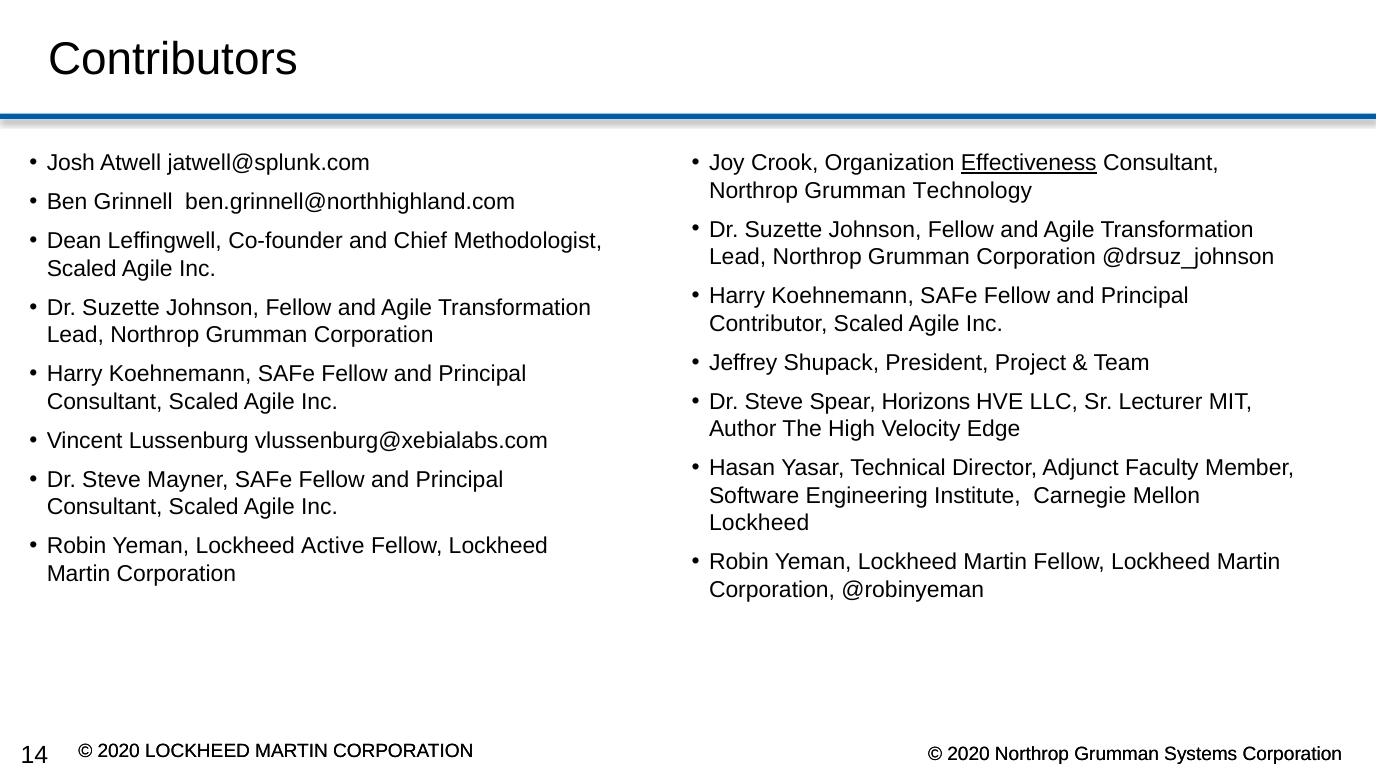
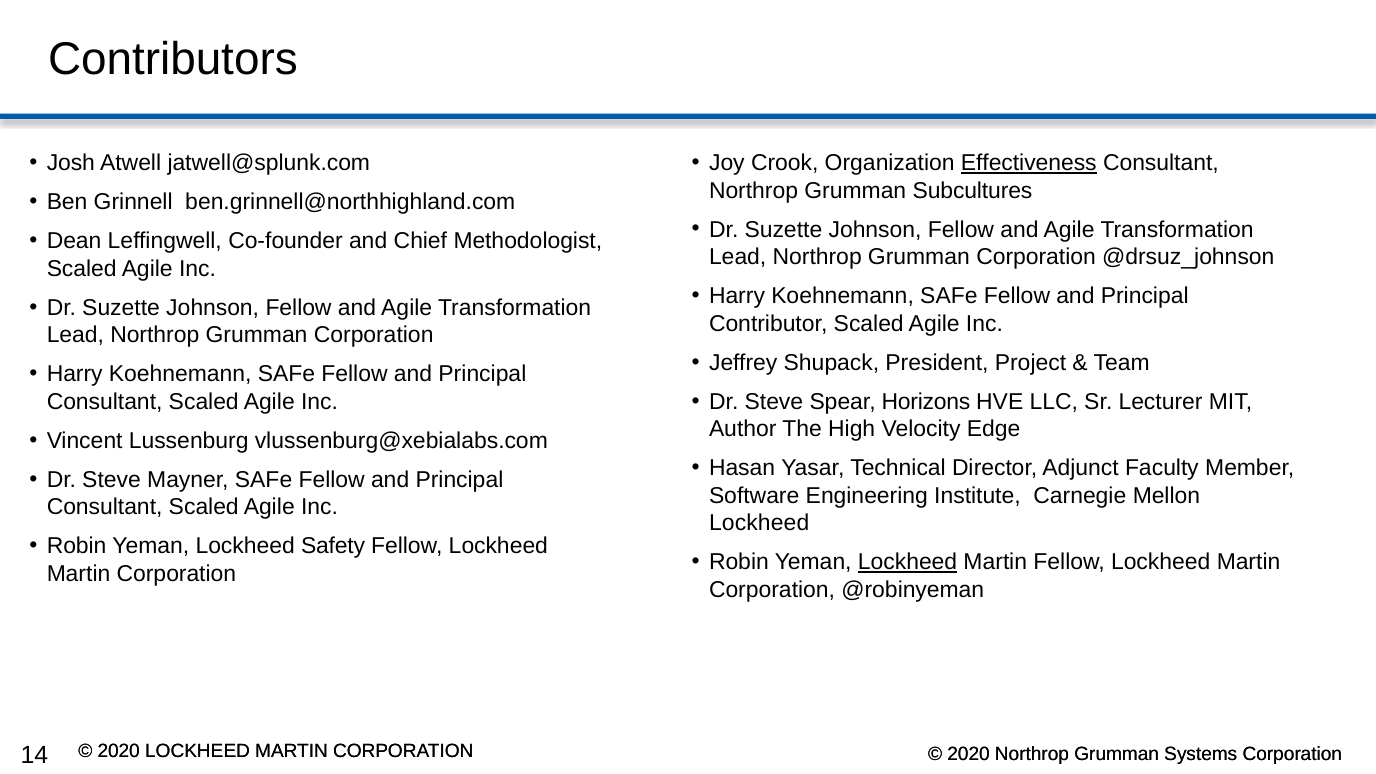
Technology: Technology -> Subcultures (973, 191)
Active: Active -> Safety (333, 546)
Lockheed underline: none -> present (908, 562)
